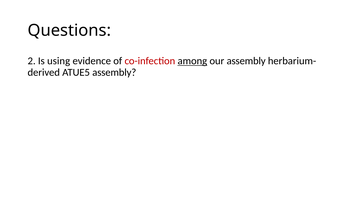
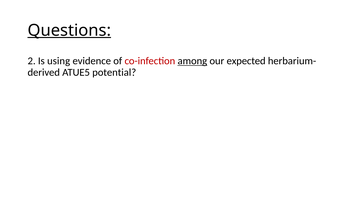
Questions underline: none -> present (69, 30)
our assembly: assembly -> expected (246, 61)
ATUE5 assembly: assembly -> potential (114, 73)
